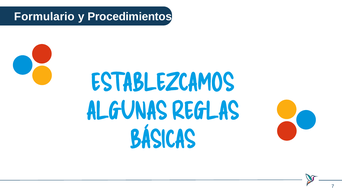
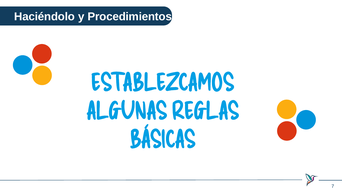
Formulario: Formulario -> Haciéndolo (45, 17)
